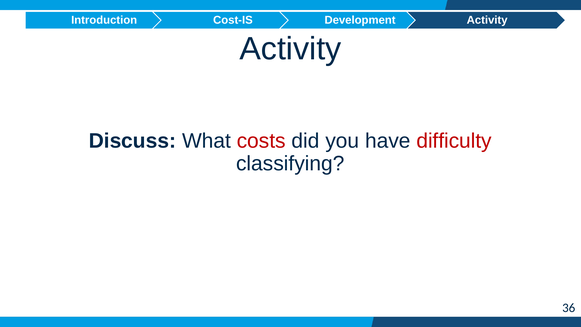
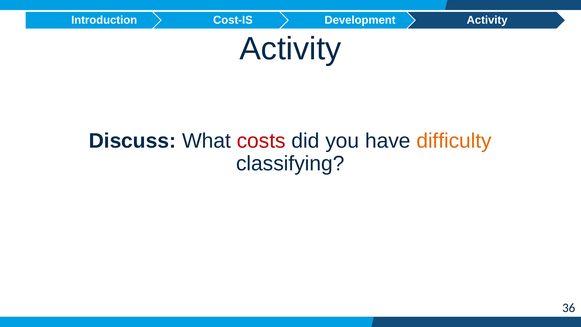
difficulty colour: red -> orange (454, 141)
